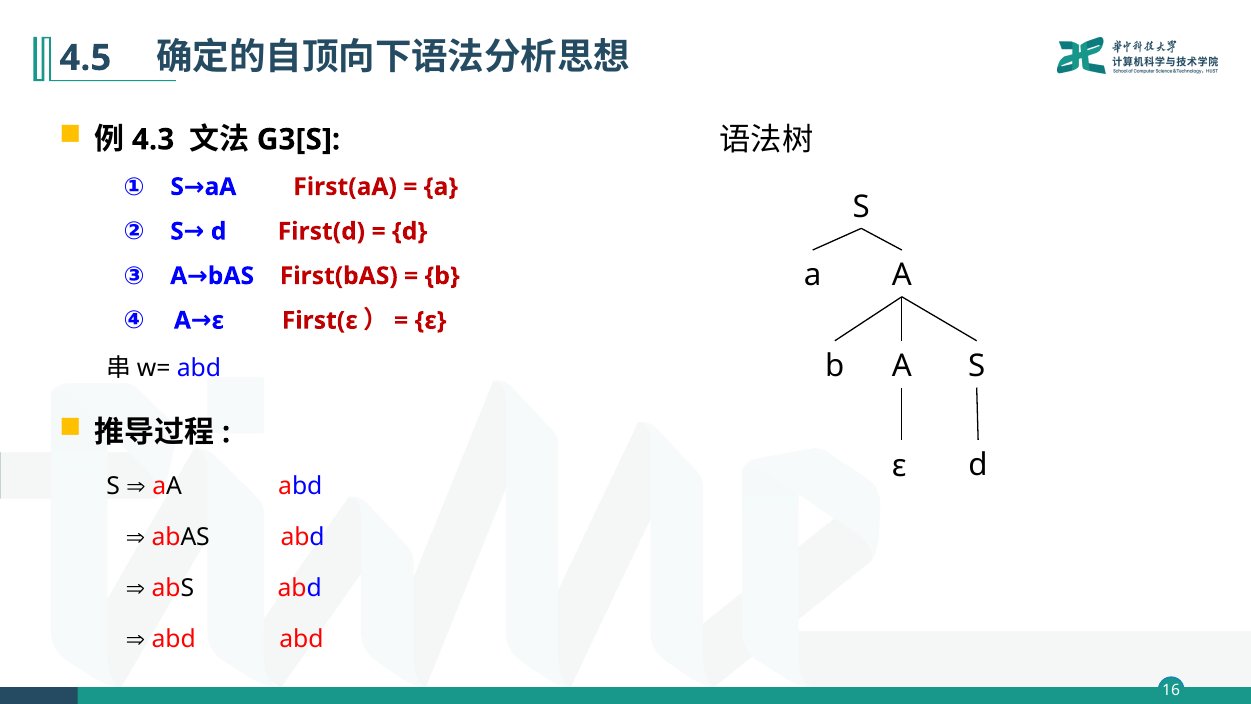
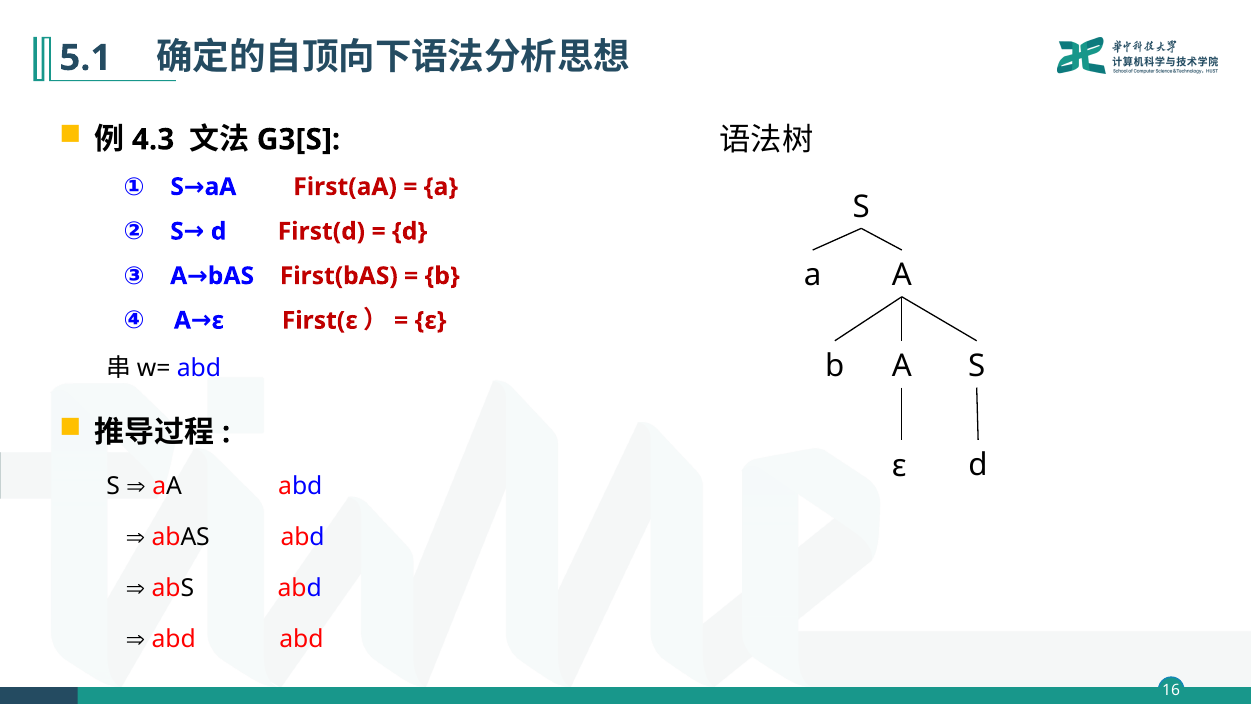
4.5: 4.5 -> 5.1 (85, 58)
